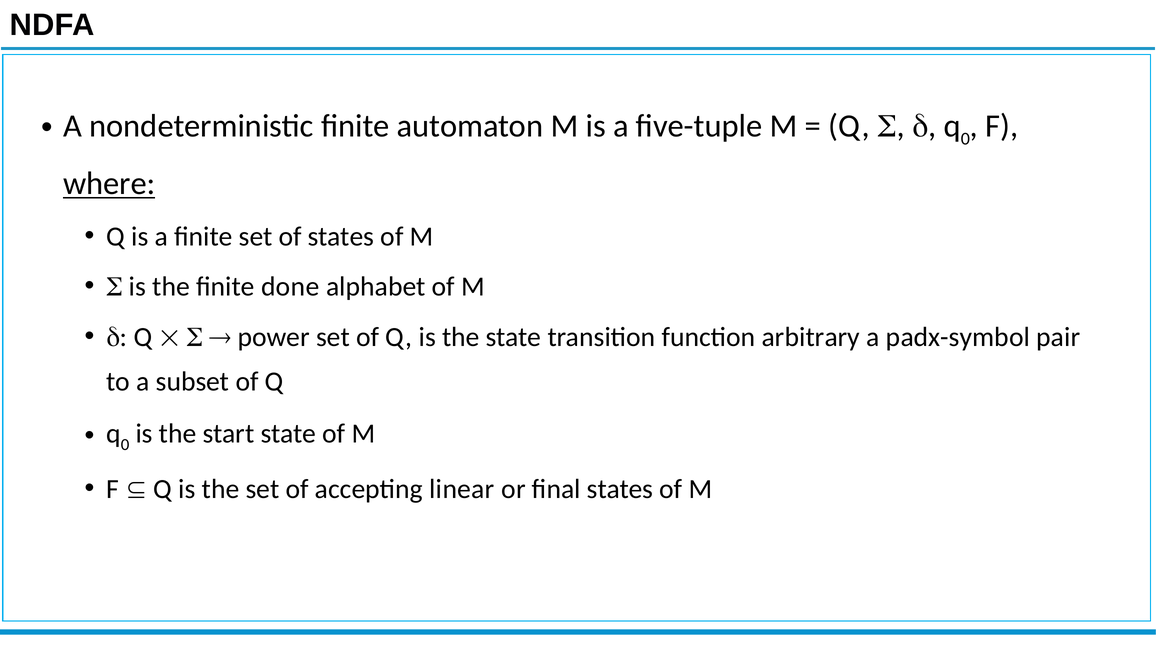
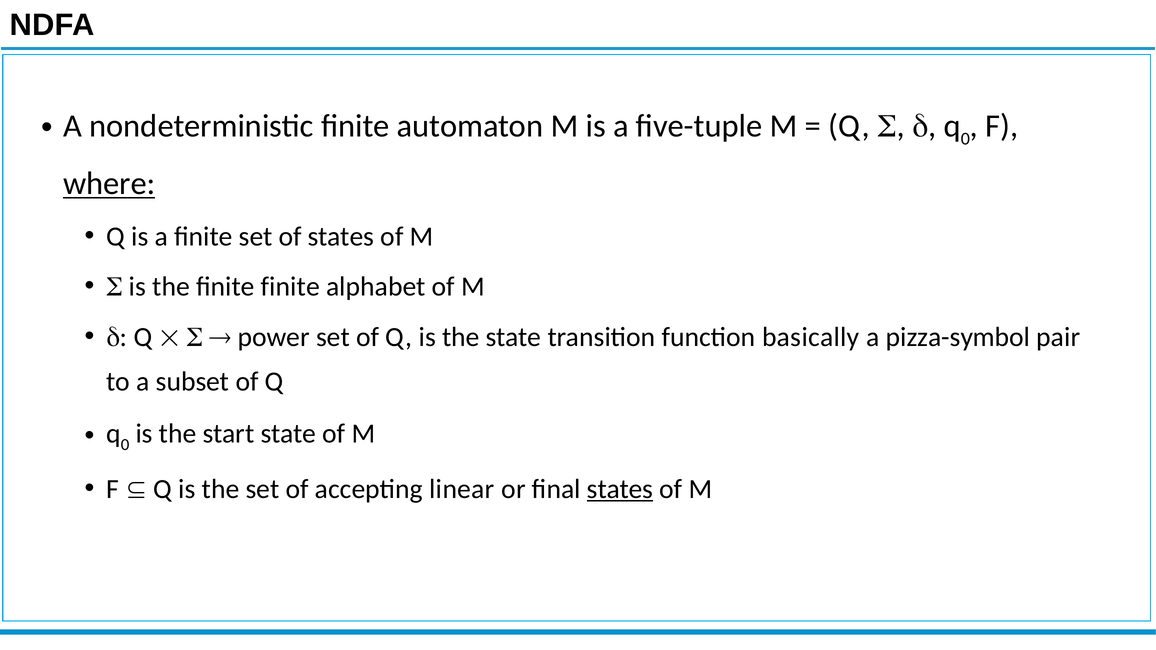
finite done: done -> finite (290, 287)
arbitrary: arbitrary -> basically (811, 337)
padx-symbol: padx-symbol -> pizza-symbol (958, 337)
states underline: none -> present (620, 489)
